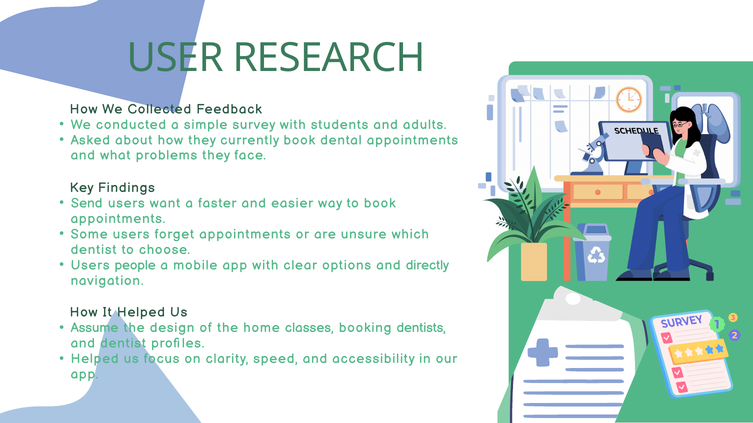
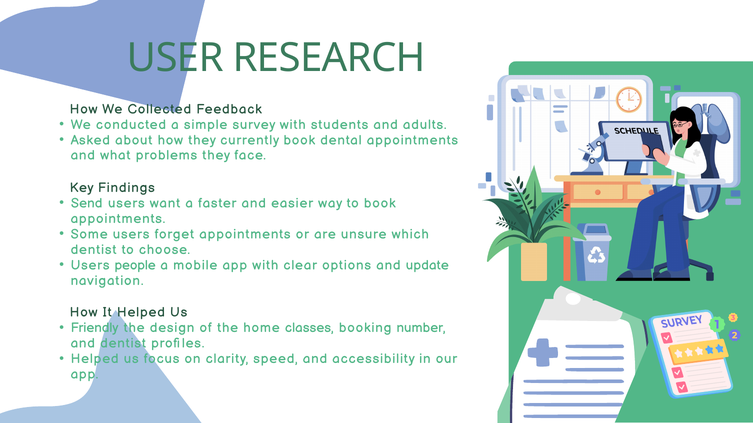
directly: directly -> update (427, 265)
Assume: Assume -> Friendly (95, 328)
dentists: dentists -> number (421, 328)
